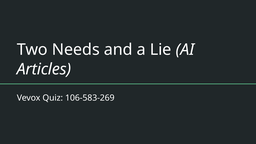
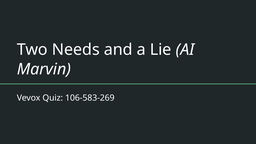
Articles: Articles -> Marvin (44, 69)
